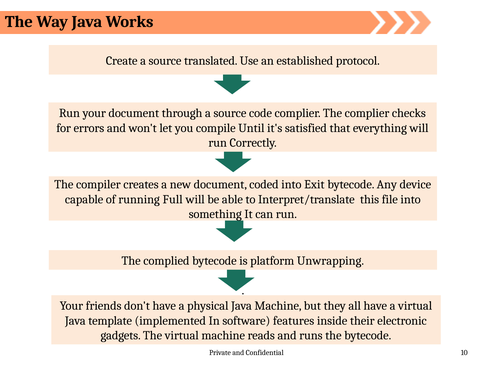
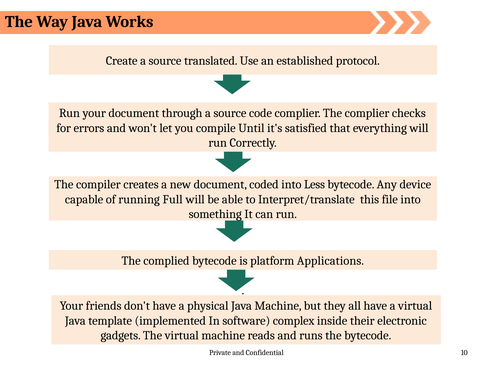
Exit: Exit -> Less (314, 185)
Unwrapping: Unwrapping -> Applications (330, 261)
features: features -> complex (294, 321)
